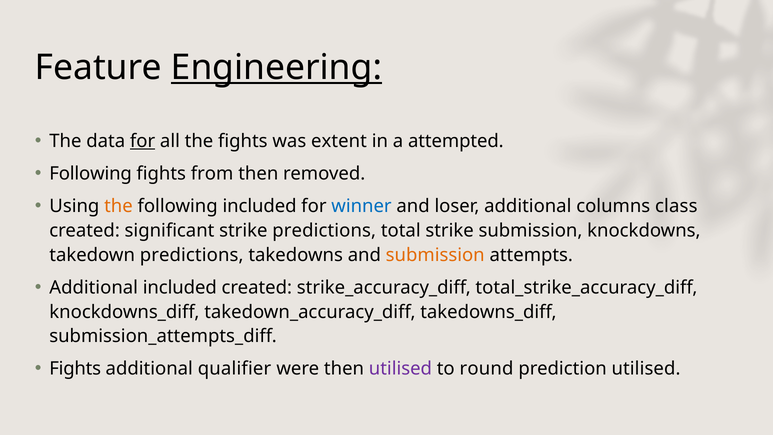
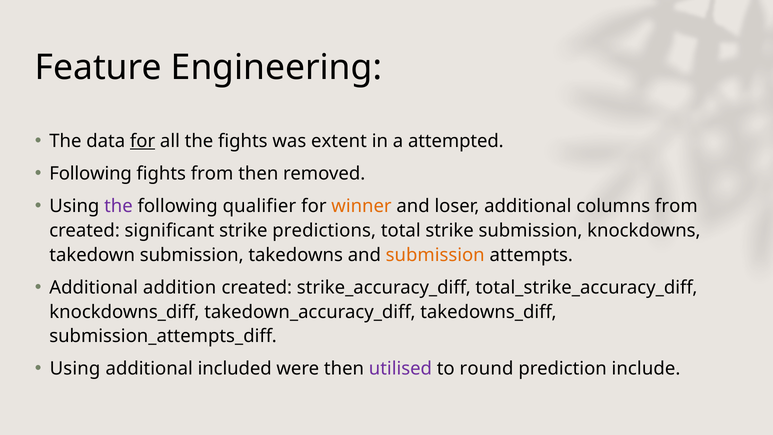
Engineering underline: present -> none (277, 68)
the colour: orange -> purple (118, 206)
following included: included -> qualifier (259, 206)
winner colour: blue -> orange (361, 206)
columns class: class -> from (676, 206)
takedown predictions: predictions -> submission (192, 255)
Additional included: included -> addition (180, 287)
Fights: Fights -> Using (75, 369)
qualifier: qualifier -> included (235, 369)
prediction utilised: utilised -> include (646, 369)
